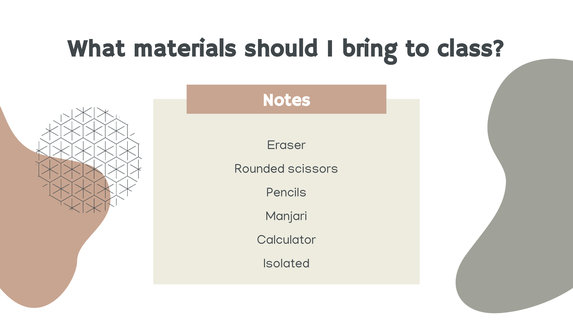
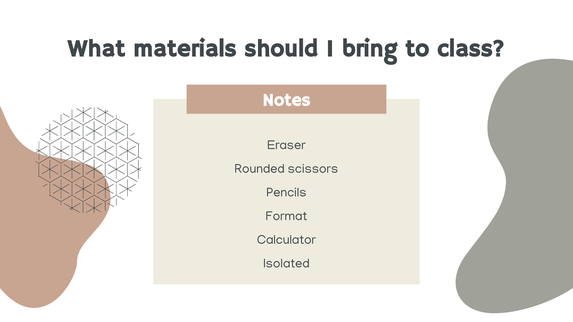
Manjari: Manjari -> Format (286, 216)
